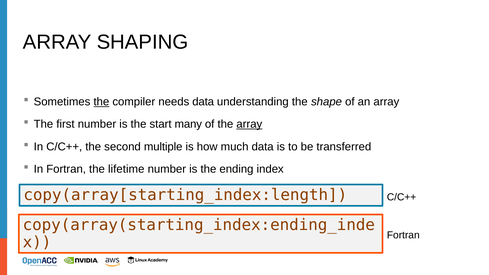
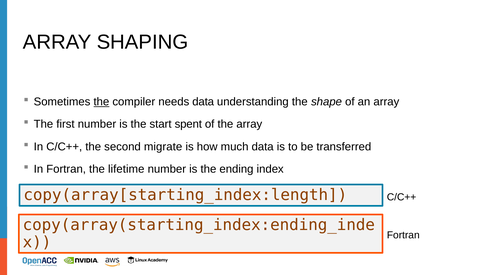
many: many -> spent (188, 124)
array underline: present -> none (249, 124)
multiple: multiple -> migrate (163, 147)
